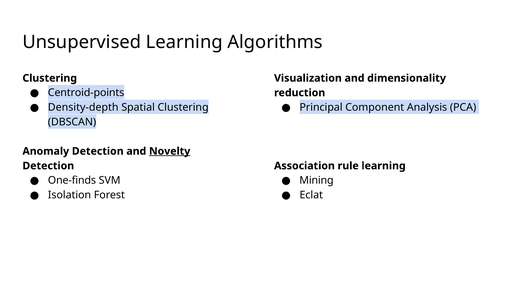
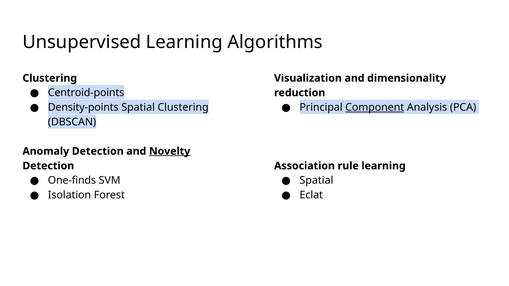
Density-depth: Density-depth -> Density-points (83, 107)
Component underline: none -> present (375, 107)
Mining: Mining -> Spatial (316, 181)
